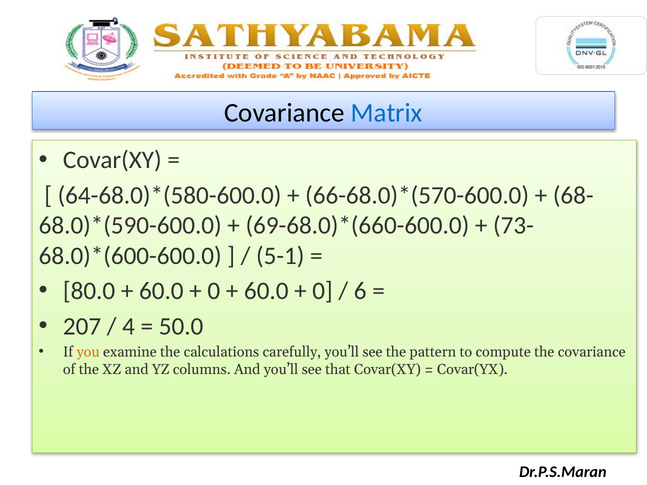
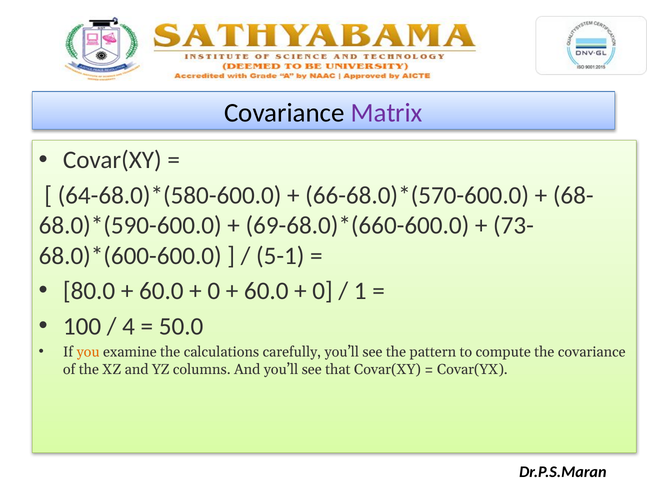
Matrix colour: blue -> purple (387, 113)
6: 6 -> 1 (360, 291)
207: 207 -> 100 (82, 326)
